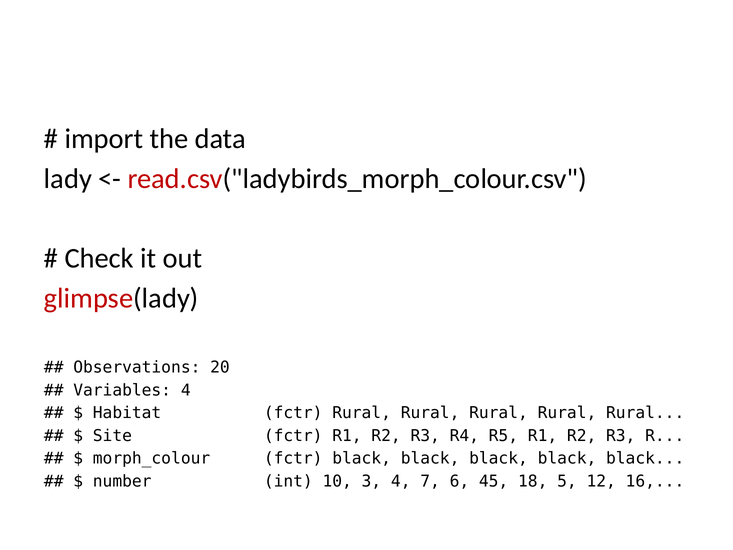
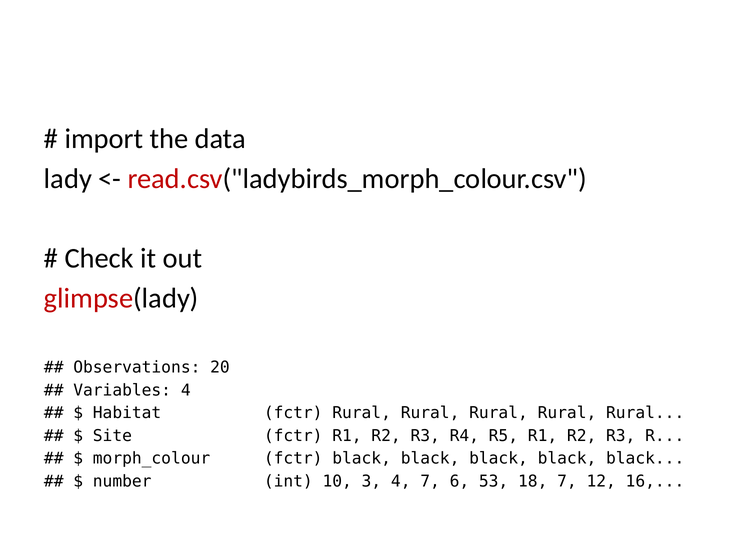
45: 45 -> 53 (494, 481)
18 5: 5 -> 7 (567, 481)
